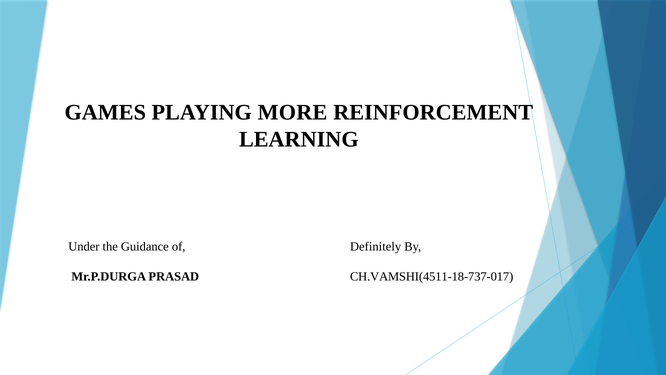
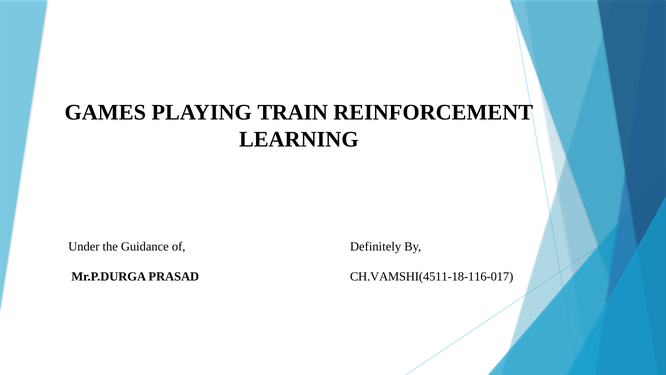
MORE: MORE -> TRAIN (293, 112)
CH.VAMSHI(4511-18-737-017: CH.VAMSHI(4511-18-737-017 -> CH.VAMSHI(4511-18-116-017 (432, 276)
